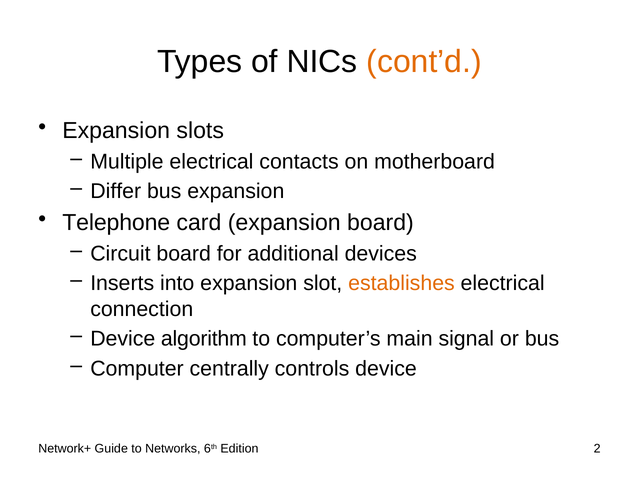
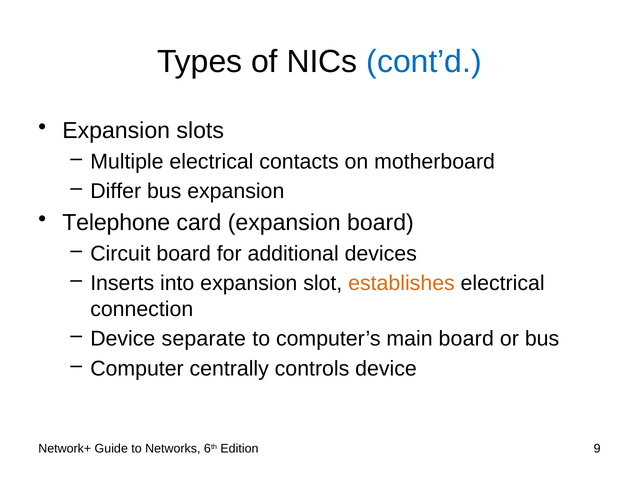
cont’d colour: orange -> blue (424, 61)
algorithm: algorithm -> separate (204, 338)
main signal: signal -> board (466, 338)
2: 2 -> 9 (597, 448)
